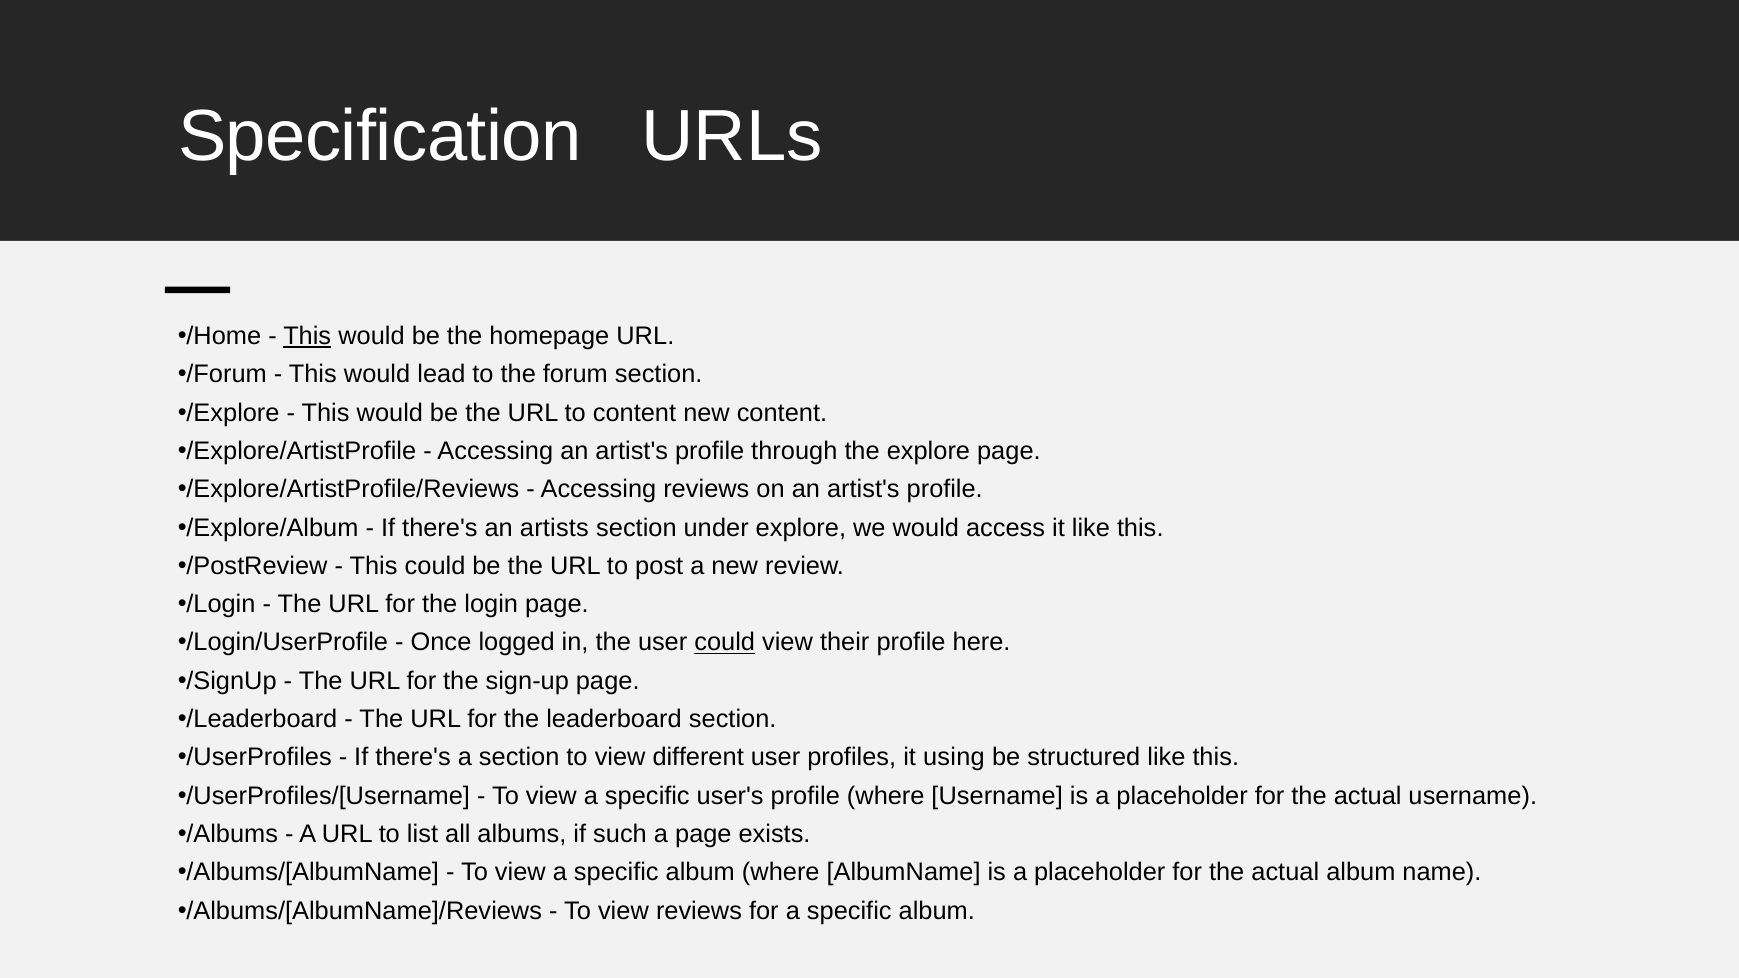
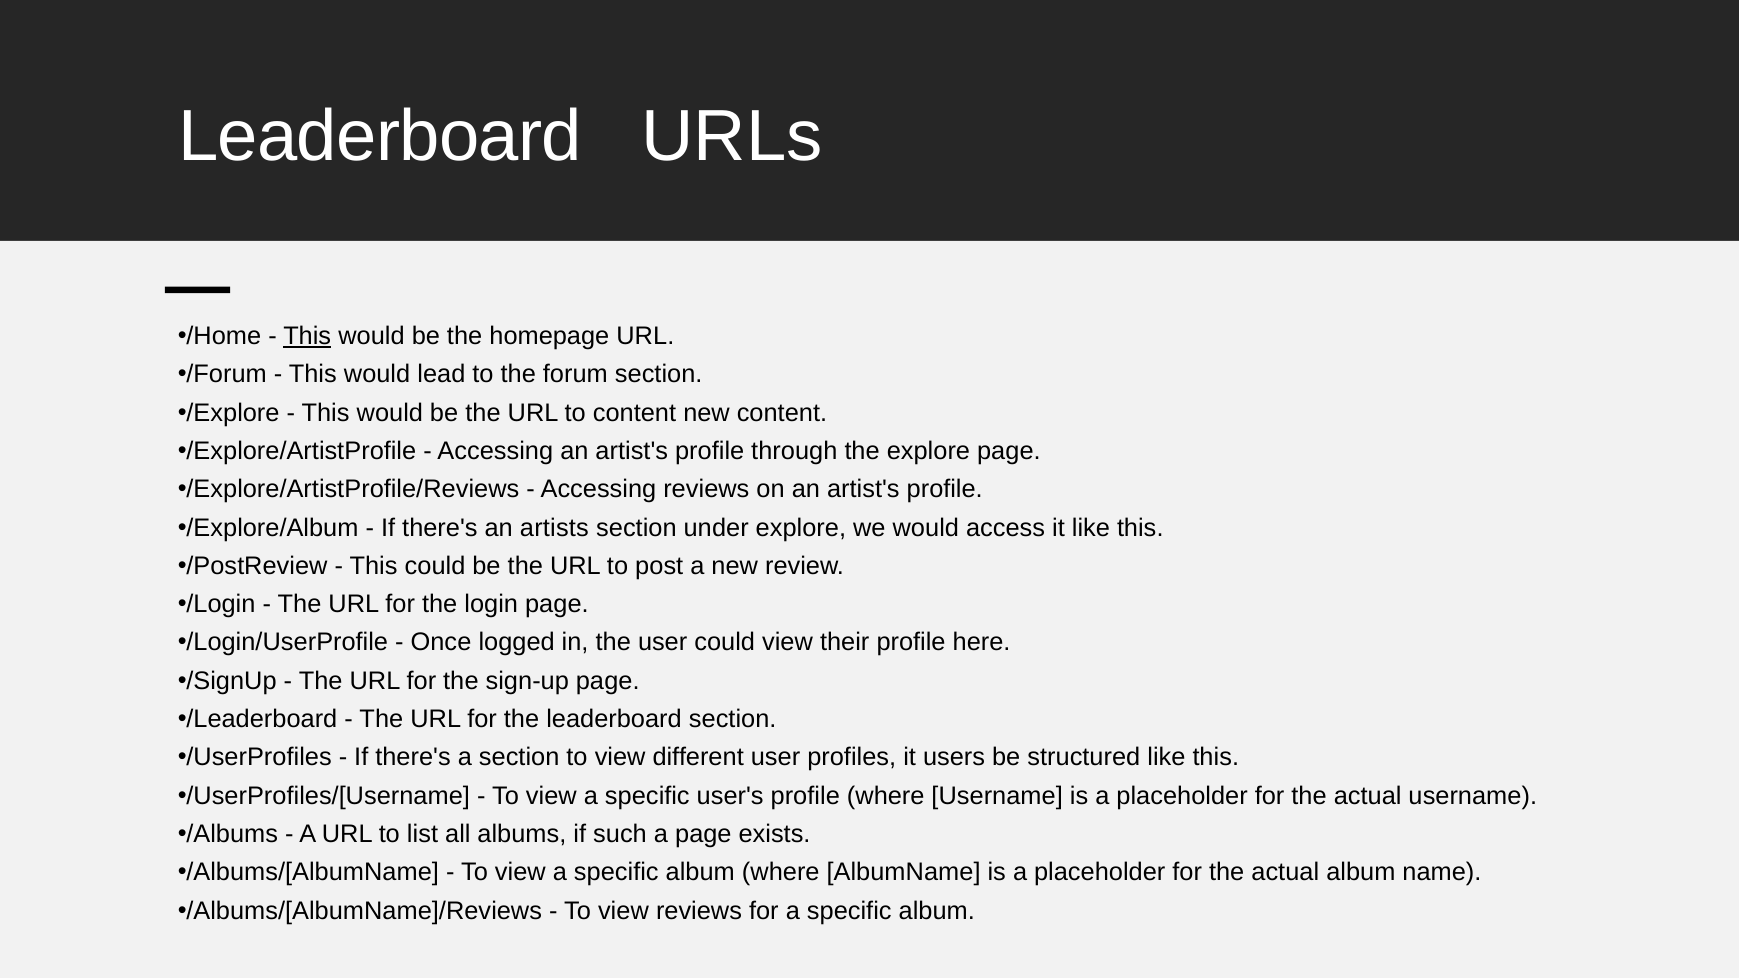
Specification: Specification -> Leaderboard (380, 136)
could underline: present -> none (725, 643)
using: using -> users (954, 758)
